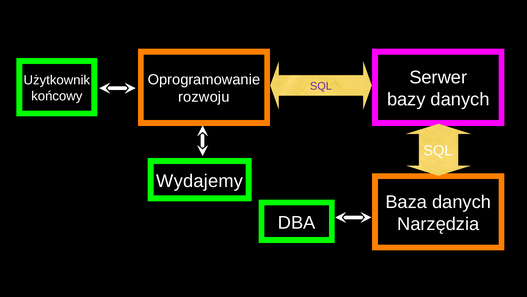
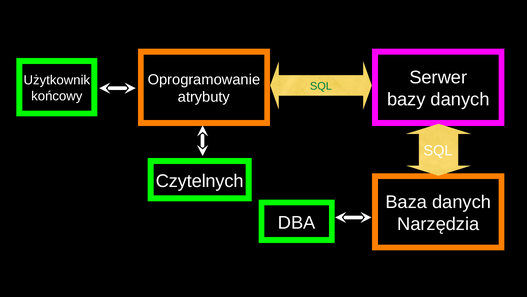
SQL colour: purple -> green (321, 86)
rozwoju: rozwoju -> atrybuty (204, 97)
Wydajemy: Wydajemy -> Czytelnych (200, 181)
